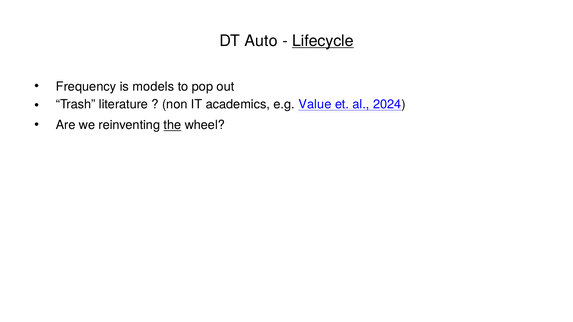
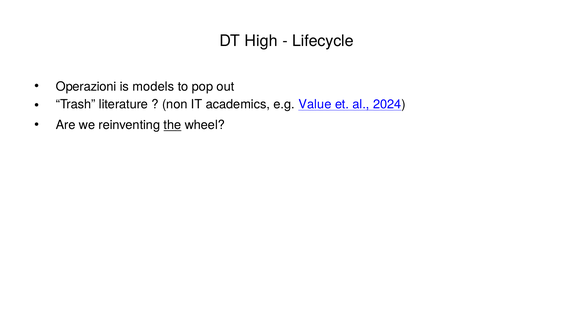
Auto: Auto -> High (261, 41)
Lifecycle underline: present -> none (323, 41)
Frequency: Frequency -> Operazioni (86, 87)
